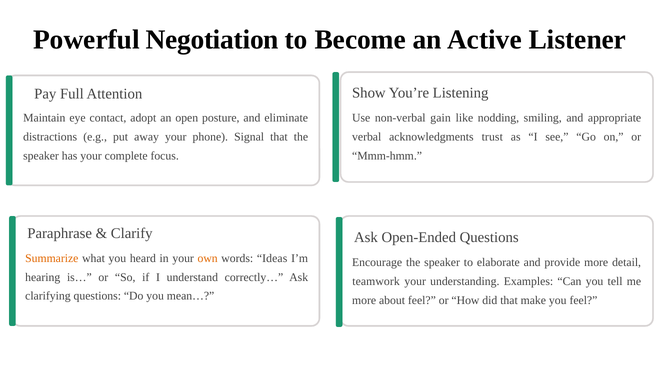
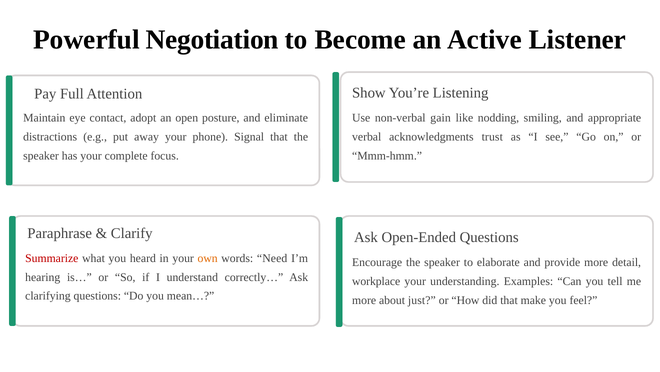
Summarize colour: orange -> red (52, 258)
Ideas: Ideas -> Need (272, 258)
teamwork: teamwork -> workplace (376, 281)
about feel: feel -> just (422, 300)
